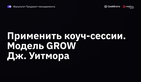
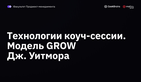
Применить: Применить -> Технологии (35, 36)
